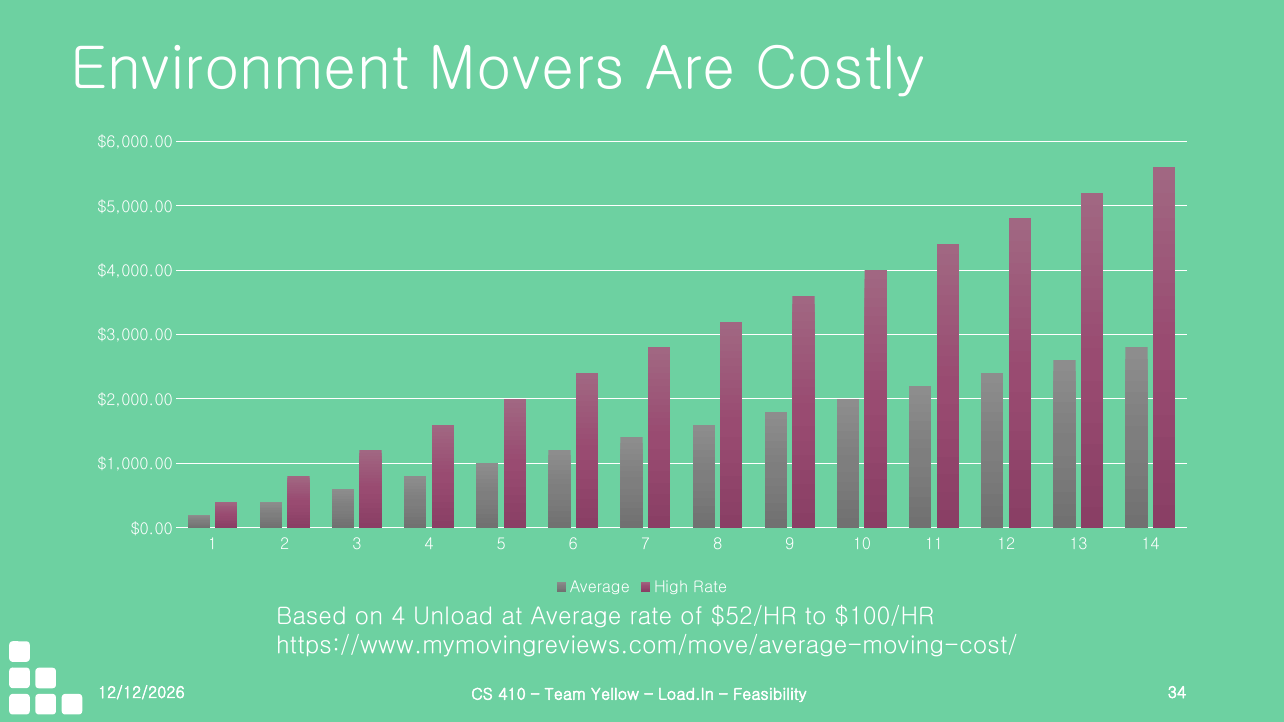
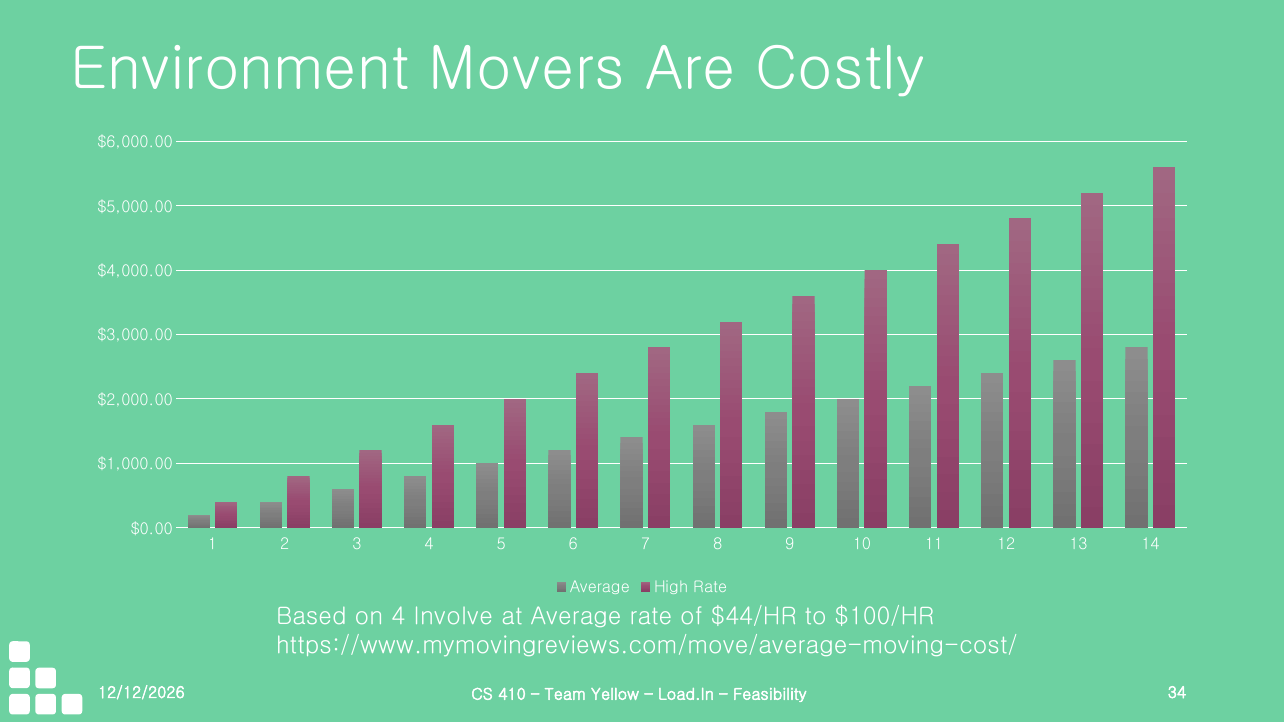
Unload: Unload -> Involve (453, 617)
$52/HR: $52/HR -> $44/HR (754, 617)
